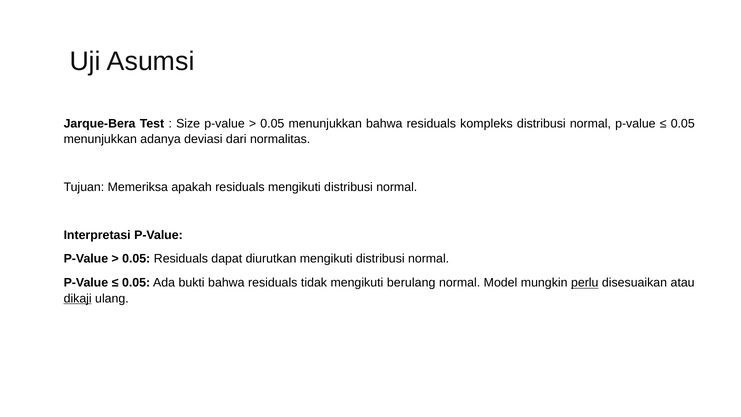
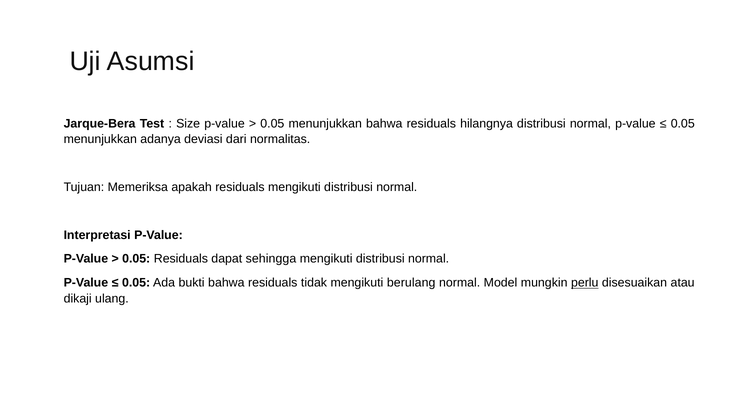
kompleks: kompleks -> hilangnya (487, 123)
diurutkan: diurutkan -> sehingga (271, 259)
dikaji underline: present -> none (78, 298)
